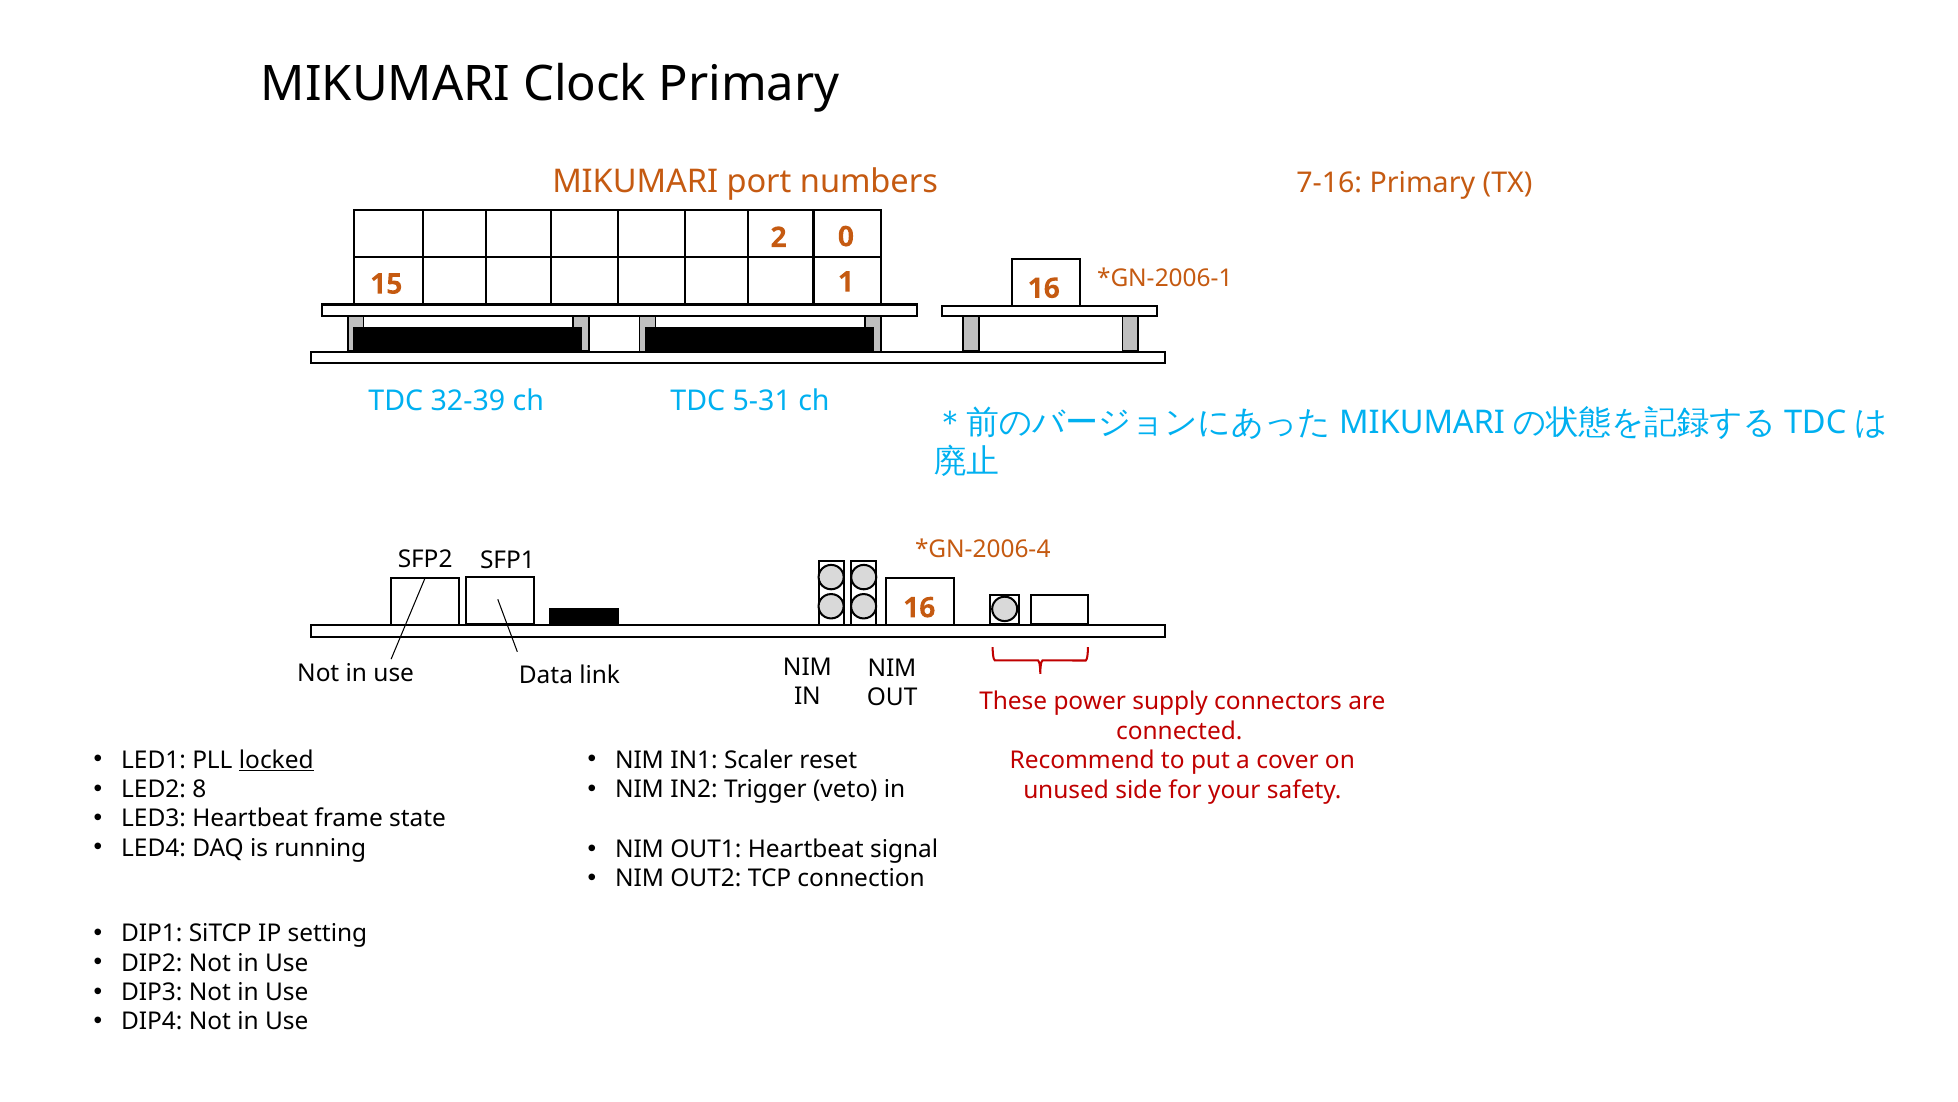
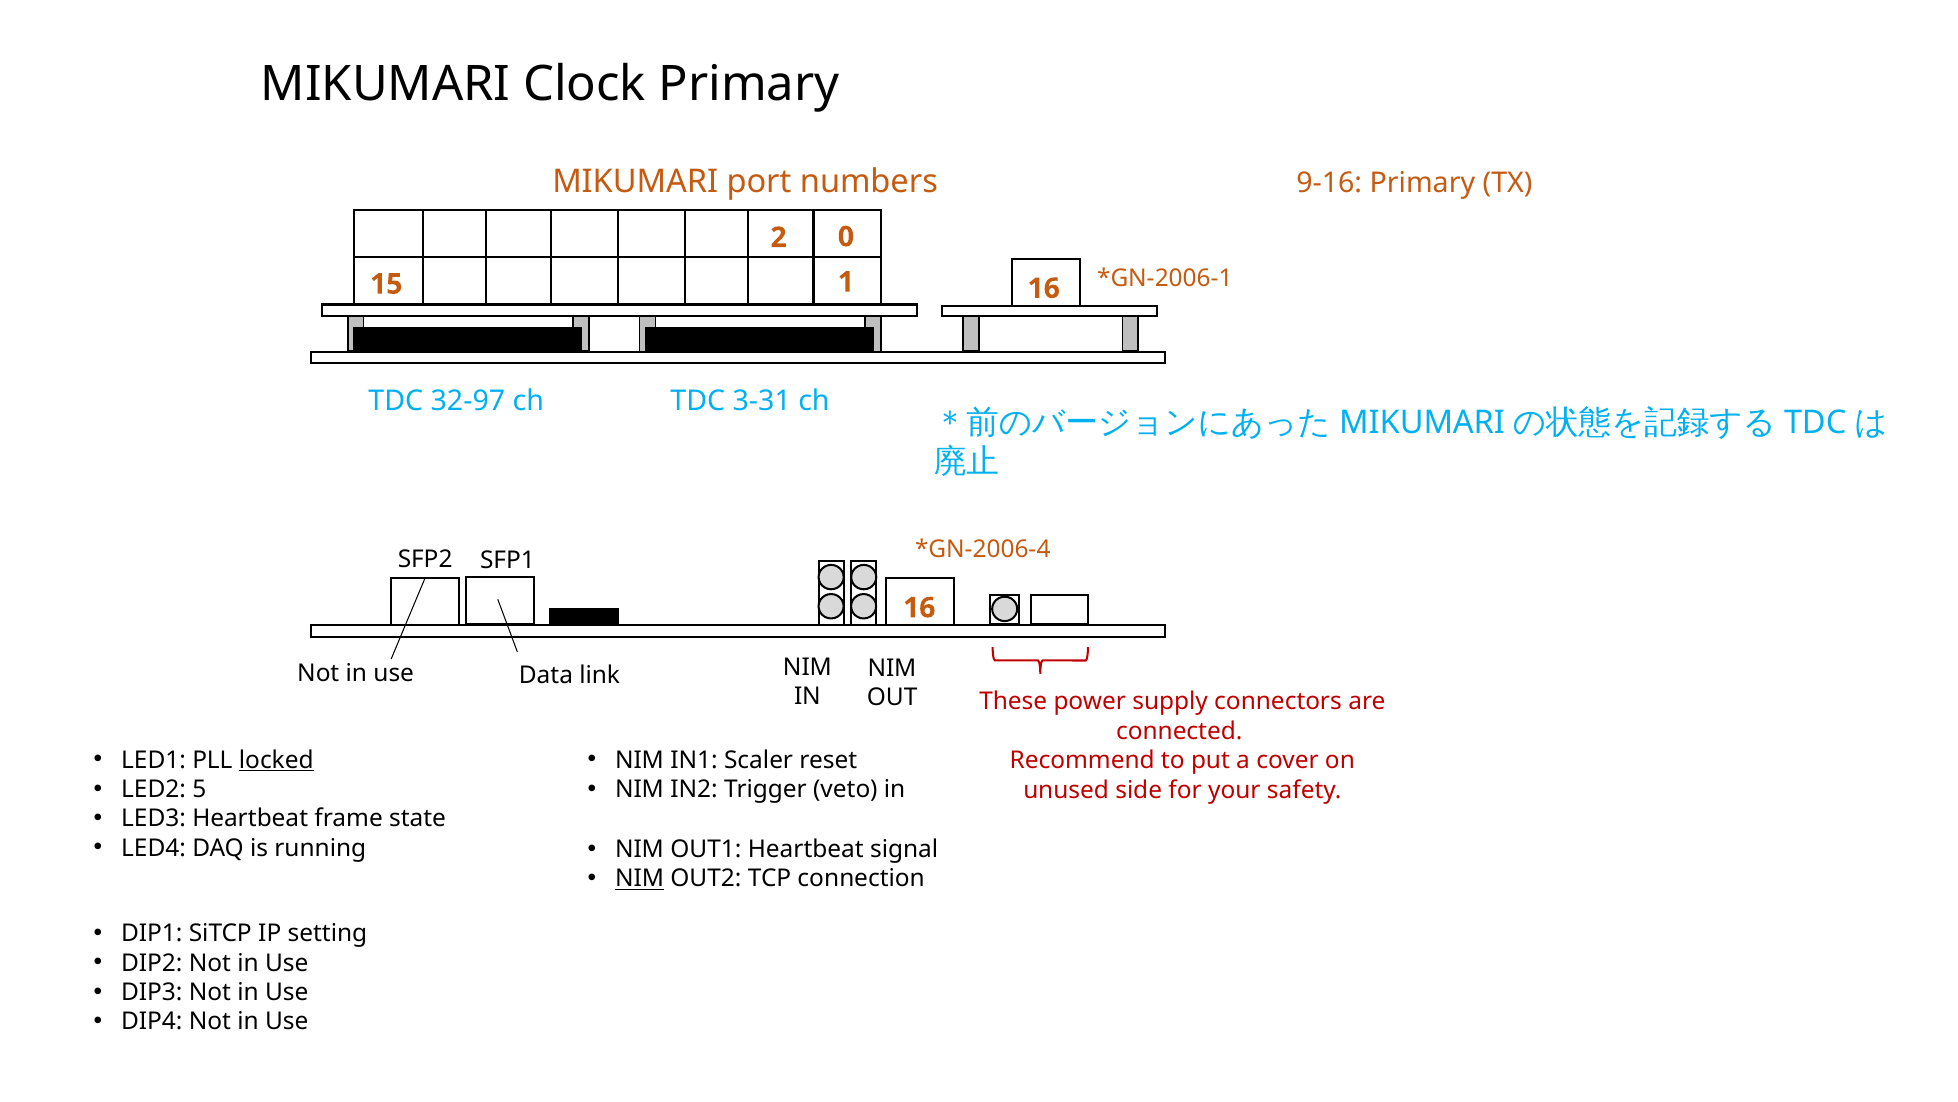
7-16: 7-16 -> 9-16 (1329, 183)
32-39: 32-39 -> 32-97 (468, 401)
5-31: 5-31 -> 3-31 (762, 401)
8: 8 -> 5 (199, 789)
NIM underline: none -> present (640, 878)
